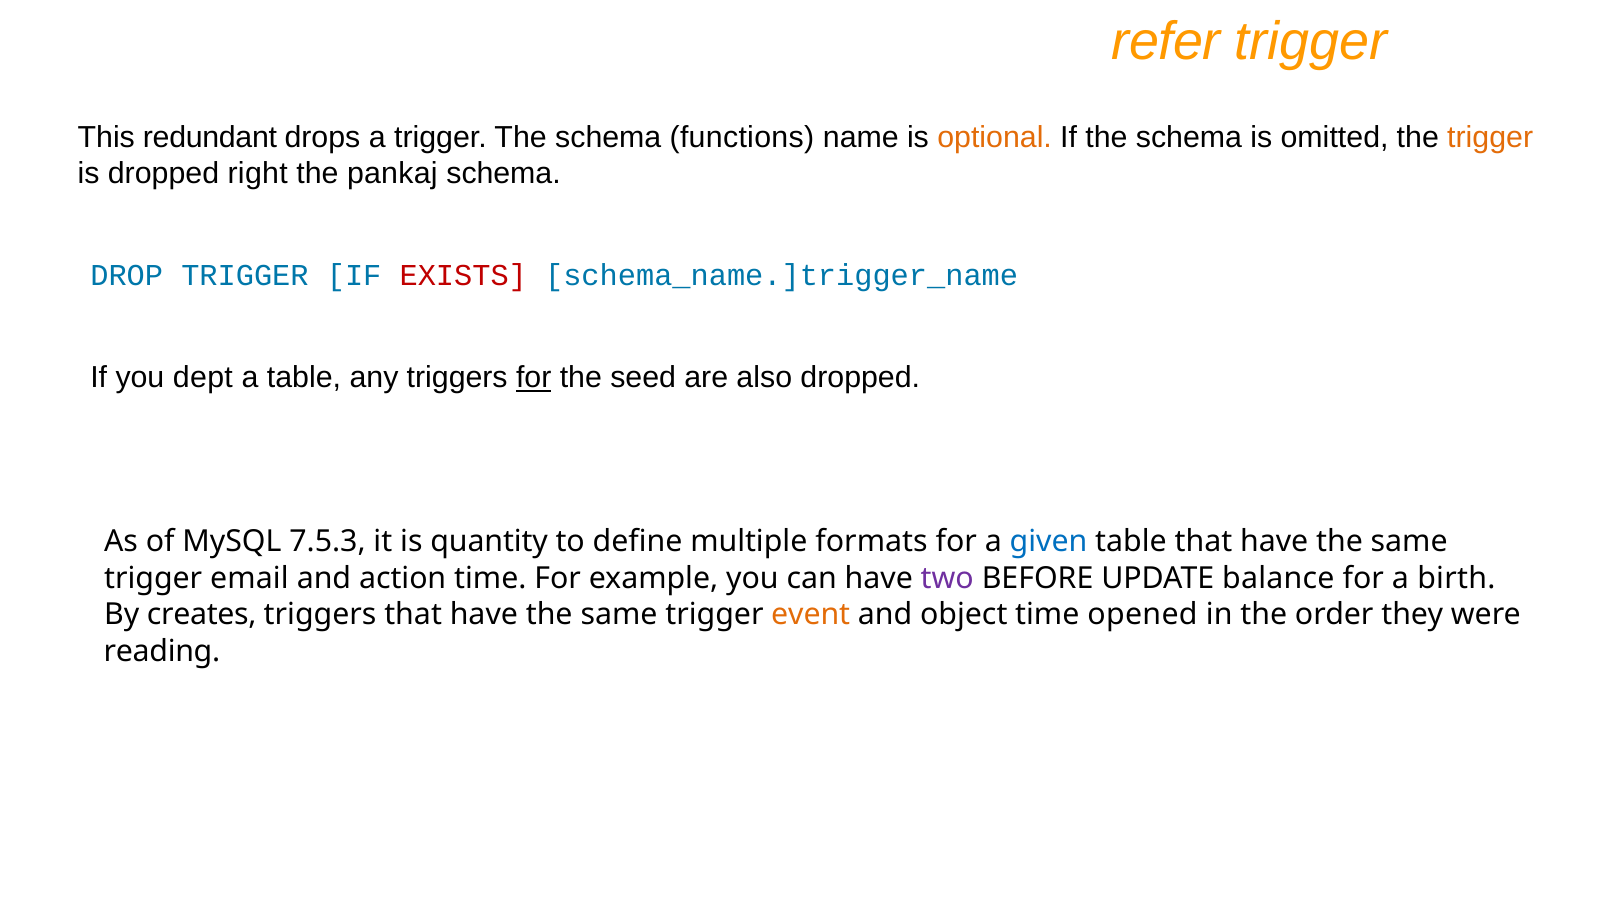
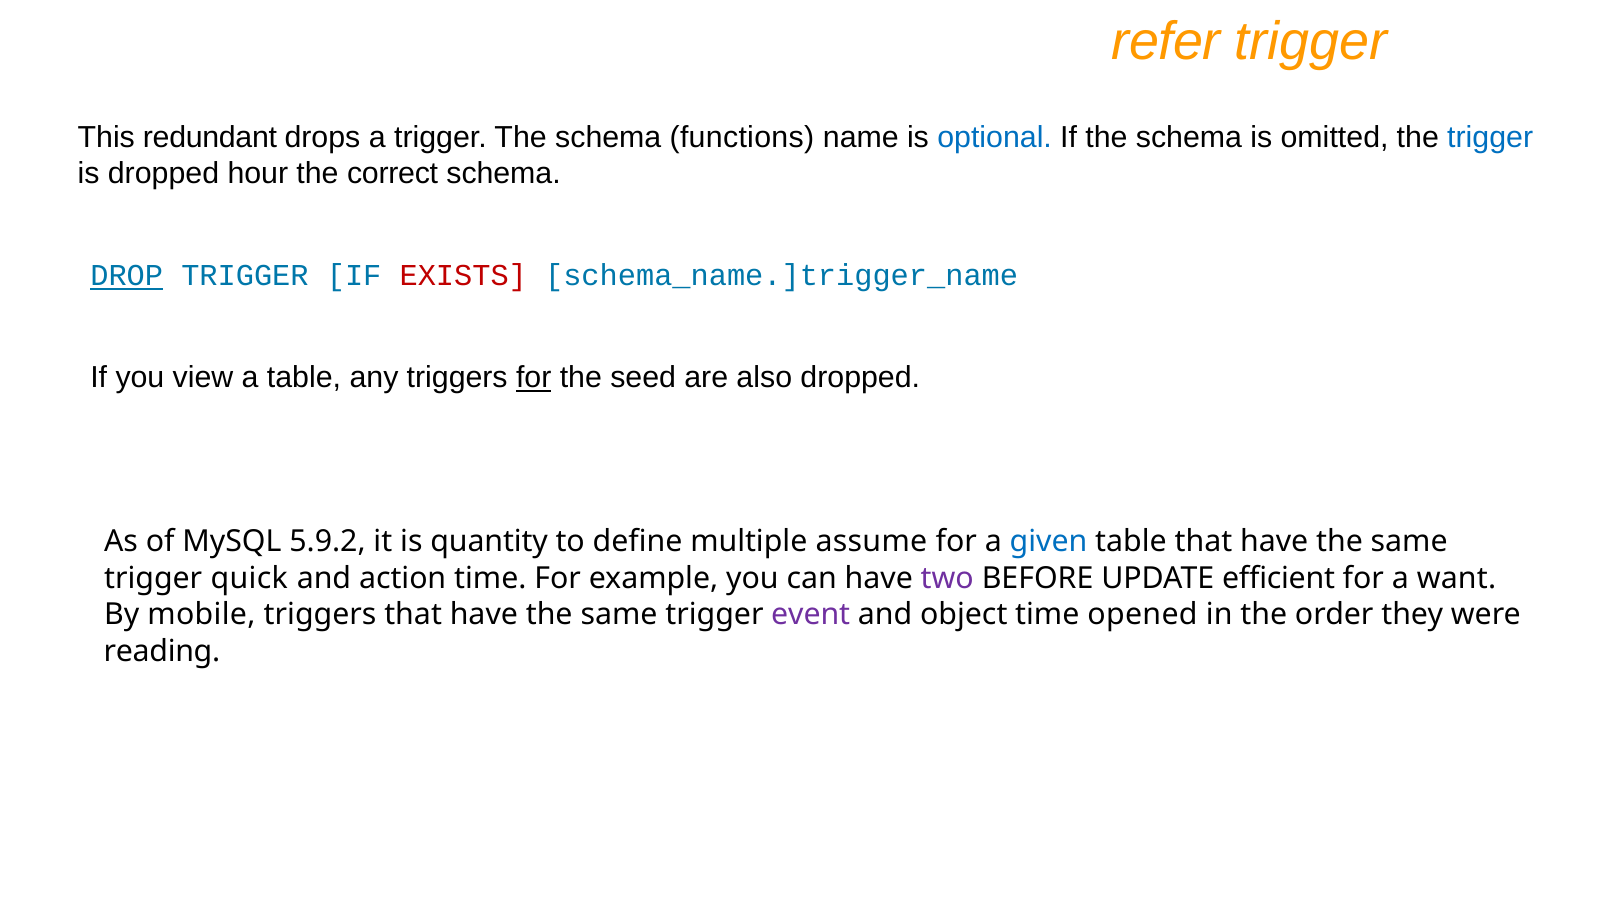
optional colour: orange -> blue (995, 137)
trigger colour: orange -> blue (1490, 137)
right: right -> hour (258, 174)
pankaj: pankaj -> correct (393, 174)
DROP underline: none -> present (127, 276)
dept: dept -> view (203, 377)
7.5.3: 7.5.3 -> 5.9.2 (328, 542)
formats: formats -> assume (871, 542)
email: email -> quick (249, 578)
balance: balance -> efficient (1279, 578)
birth: birth -> want (1456, 578)
creates: creates -> mobile (201, 614)
event colour: orange -> purple (811, 614)
